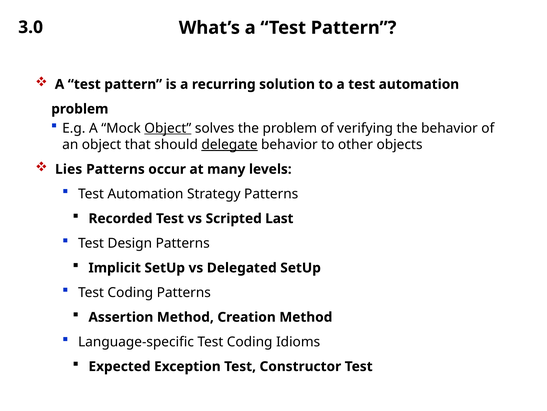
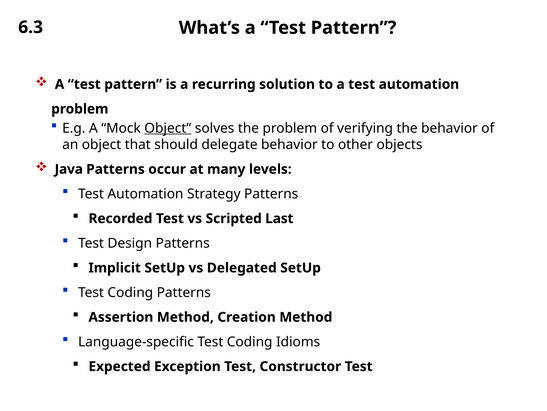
3.0: 3.0 -> 6.3 (31, 27)
delegate underline: present -> none (230, 144)
Lies: Lies -> Java (69, 169)
